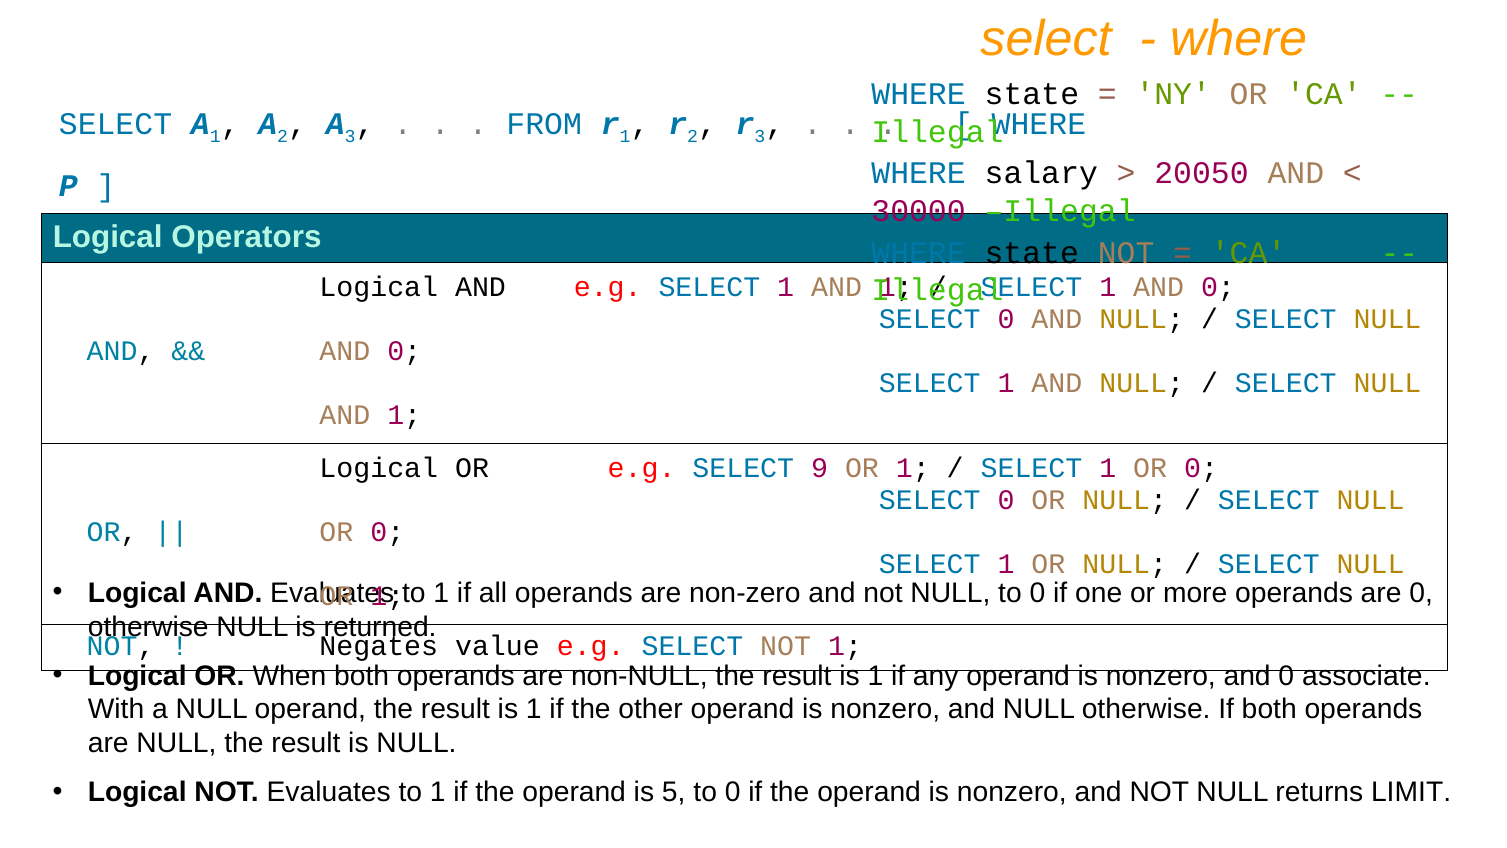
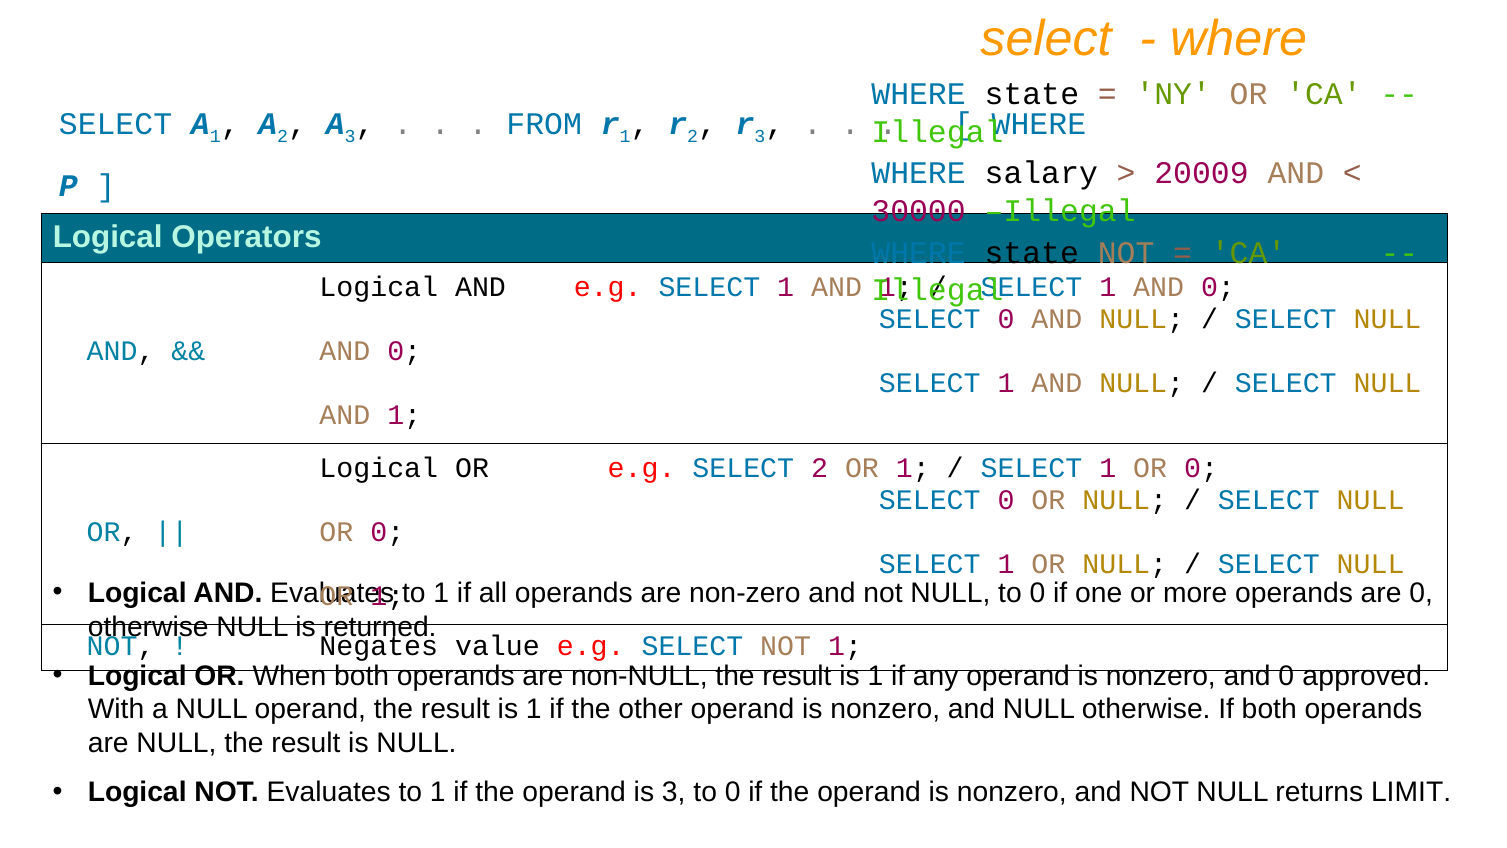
20050: 20050 -> 20009 (1201, 174)
SELECT 9: 9 -> 2 (820, 468)
associate: associate -> approved (1366, 675)
is 5: 5 -> 3 (674, 792)
